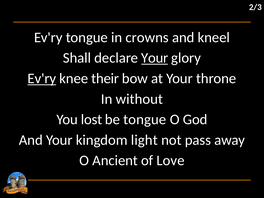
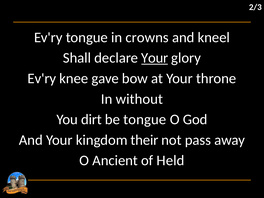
Ev'ry underline: present -> none (42, 78)
their: their -> gave (105, 78)
lost: lost -> dirt (91, 119)
light: light -> their (144, 140)
Love: Love -> Held (171, 161)
